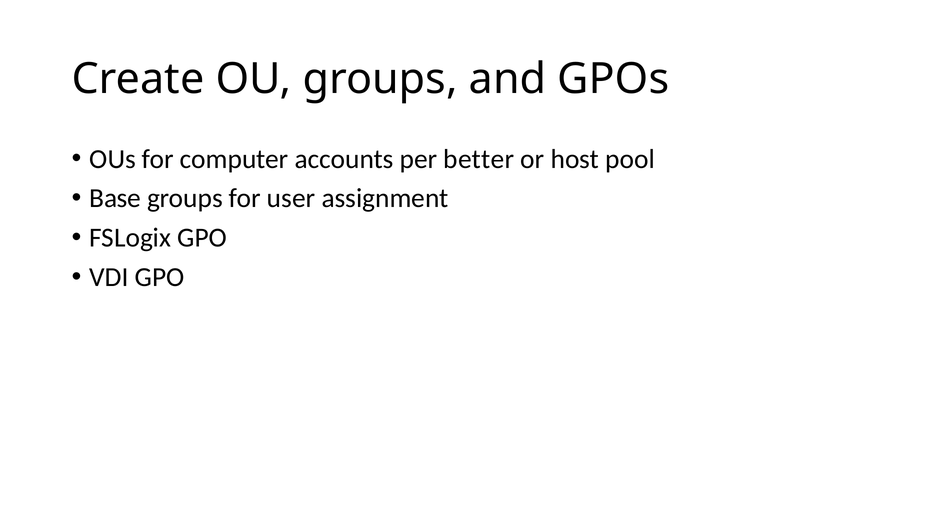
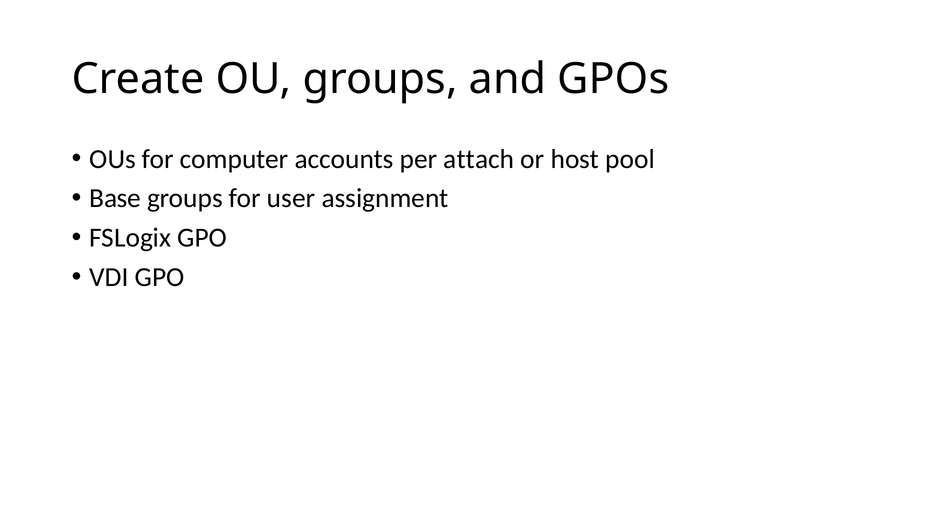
better: better -> attach (479, 159)
